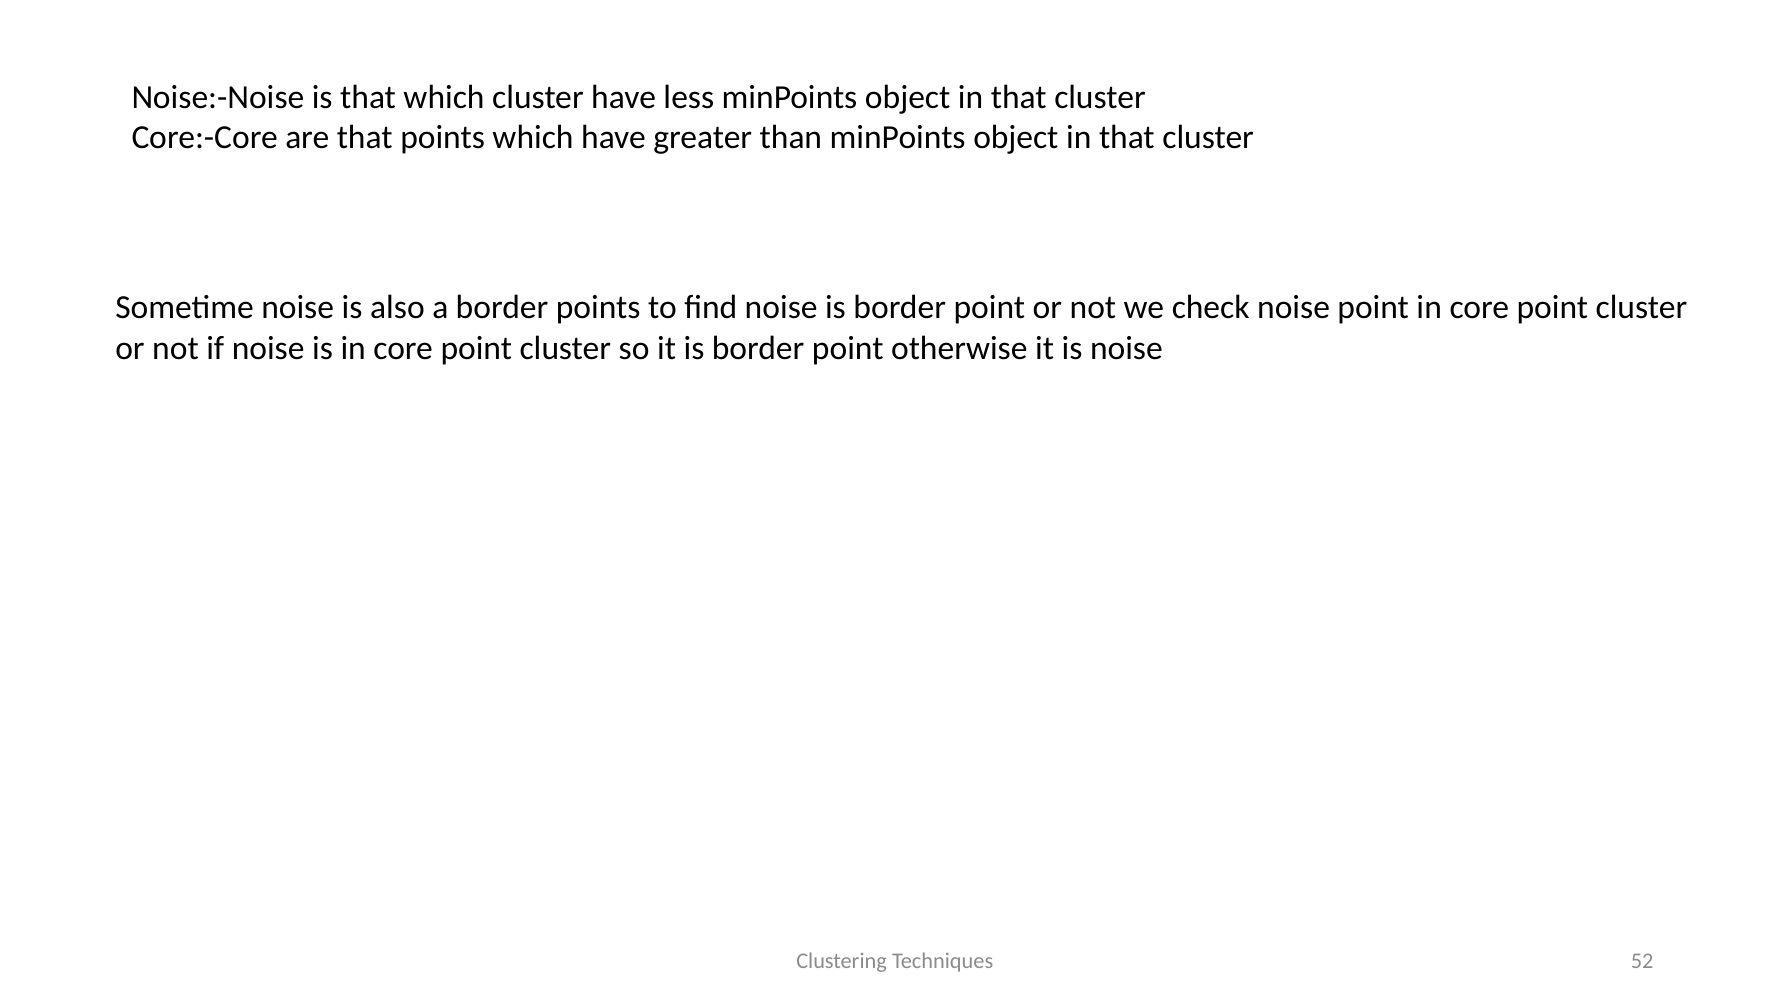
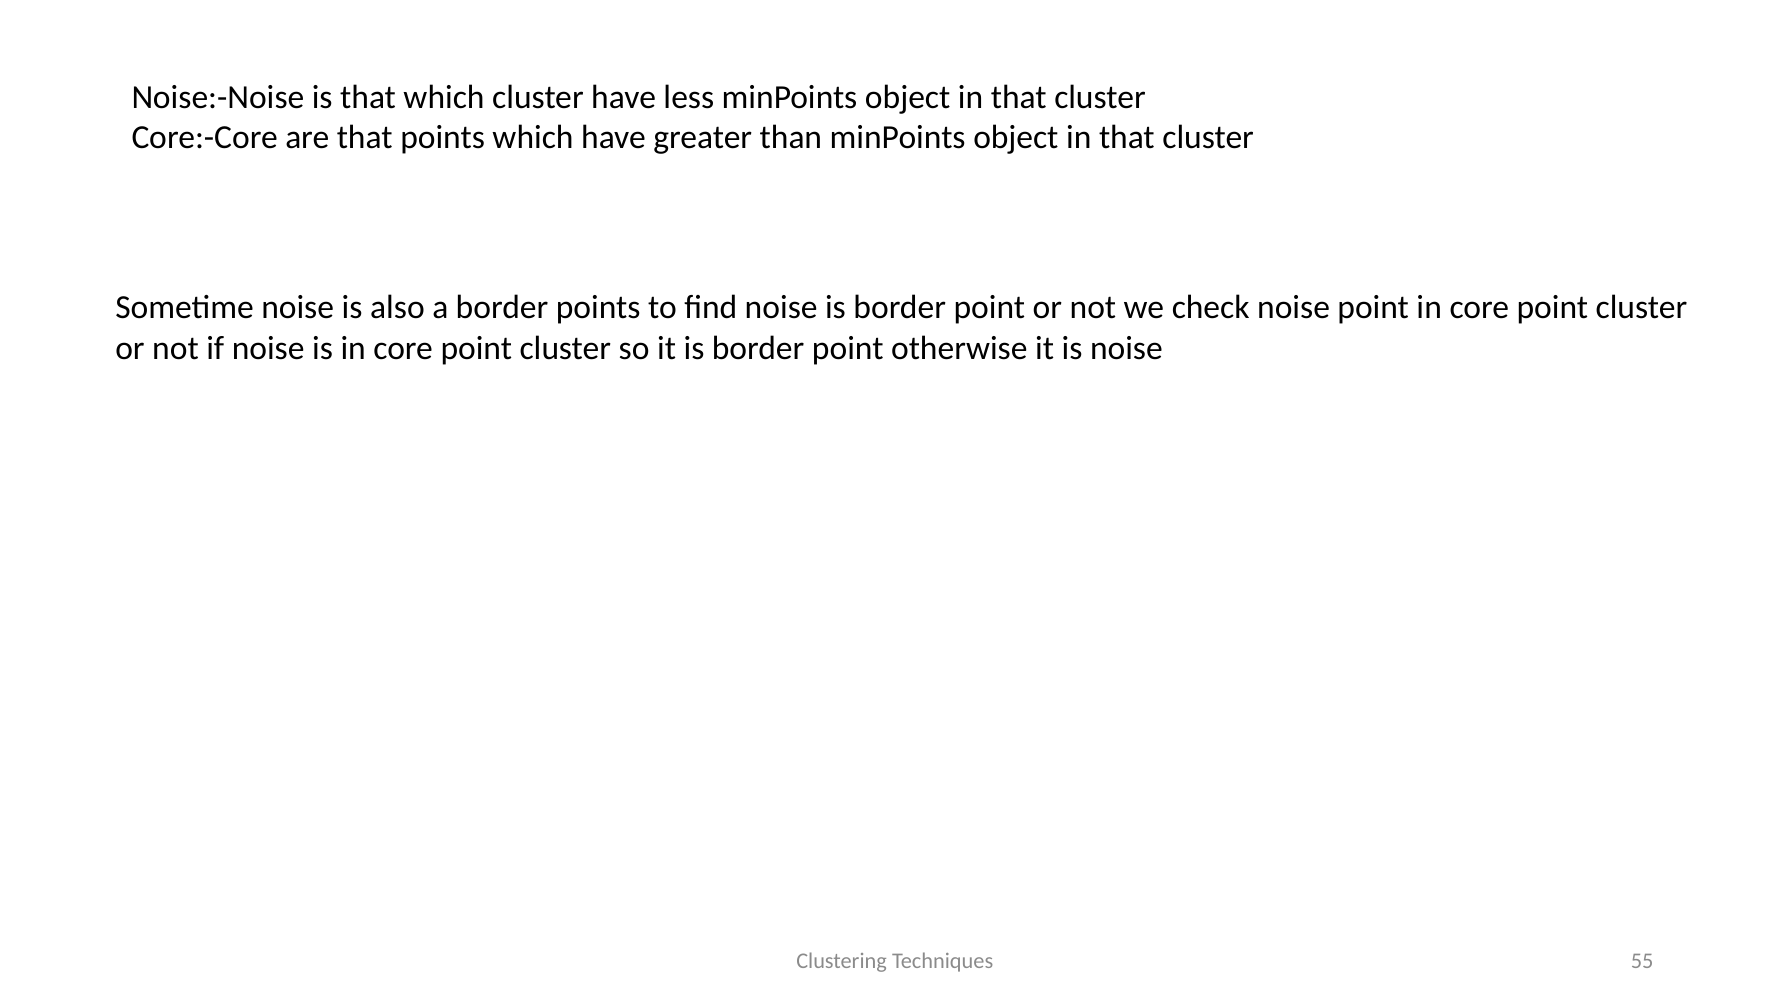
52: 52 -> 55 (1642, 961)
